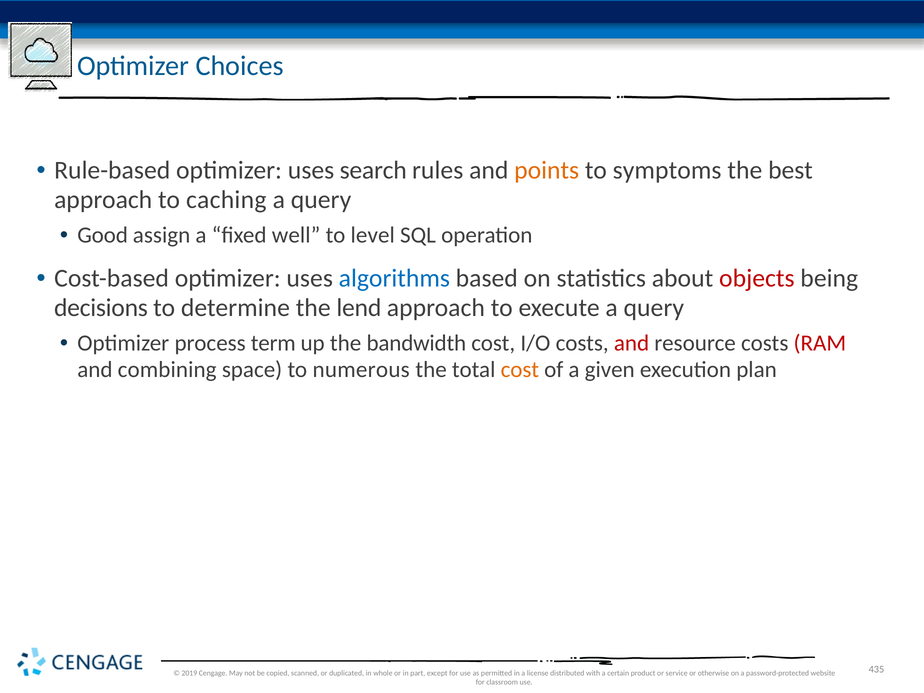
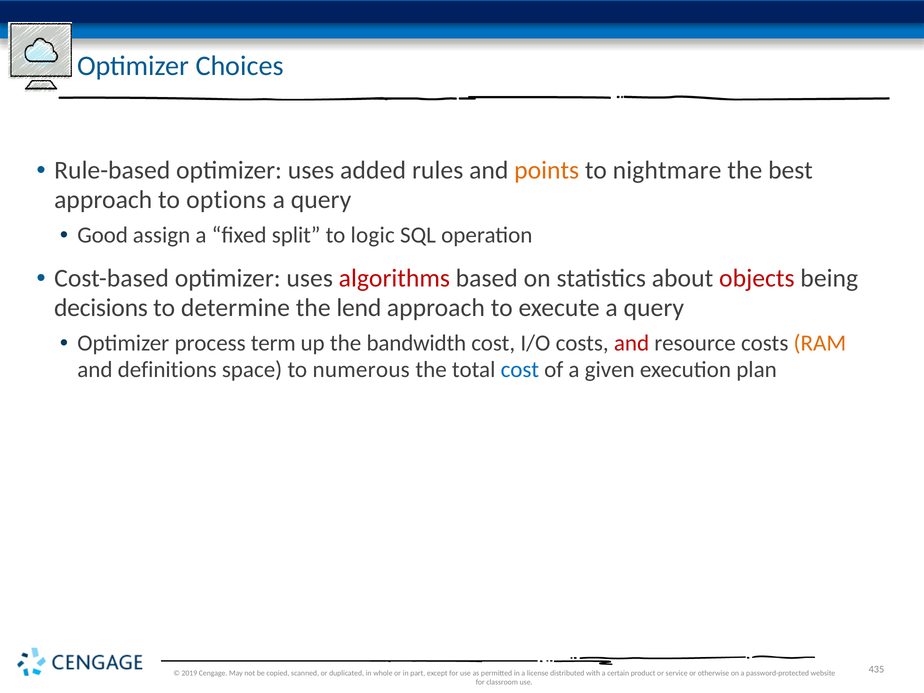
search: search -> added (373, 170)
symptoms: symptoms -> nightmare (667, 170)
caching: caching -> options (226, 200)
well: well -> split (296, 235)
level: level -> logic (373, 235)
algorithms colour: blue -> red (394, 278)
RAM colour: red -> orange (820, 343)
combining: combining -> definitions (167, 370)
cost colour: orange -> blue (520, 370)
